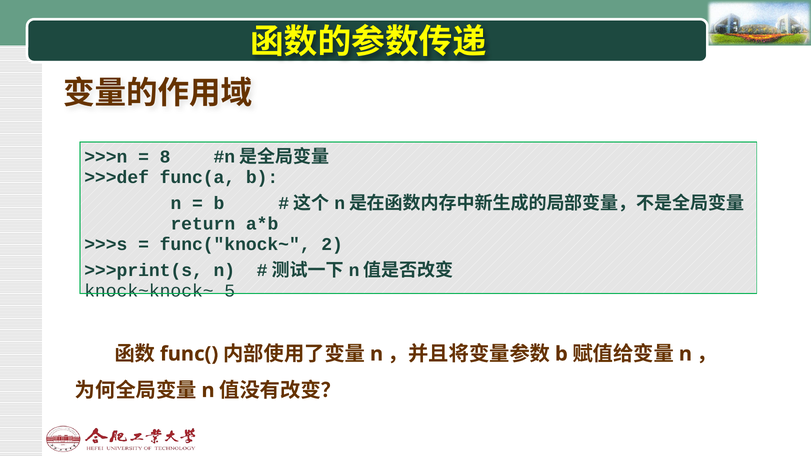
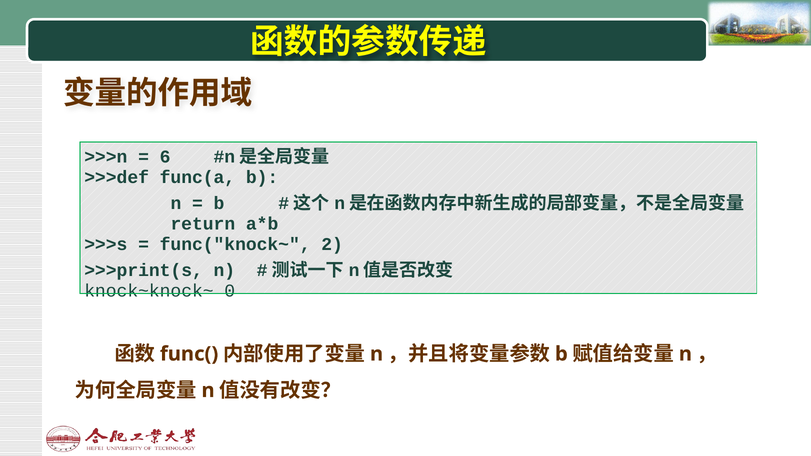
8: 8 -> 6 (165, 157)
5: 5 -> 0 (230, 291)
